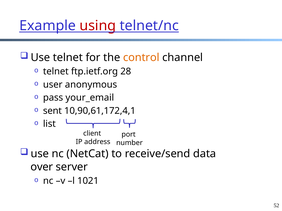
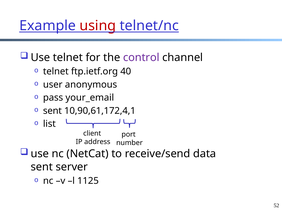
control colour: orange -> purple (141, 58)
28: 28 -> 40 (126, 72)
over: over -> sent (42, 167)
1021: 1021 -> 1125 (88, 181)
